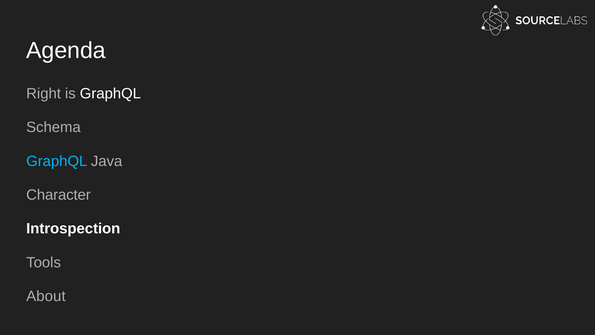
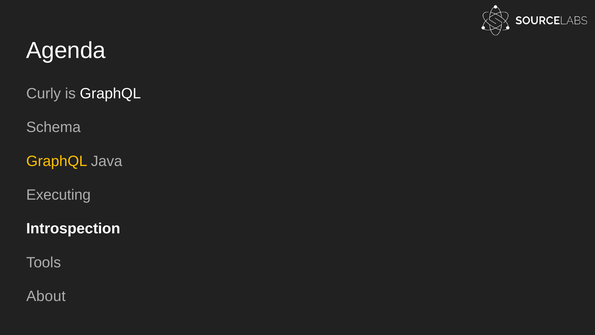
Right: Right -> Curly (44, 94)
GraphQL colour: light blue -> yellow (57, 161)
Character: Character -> Executing (58, 195)
